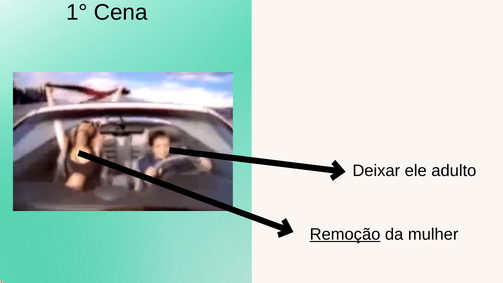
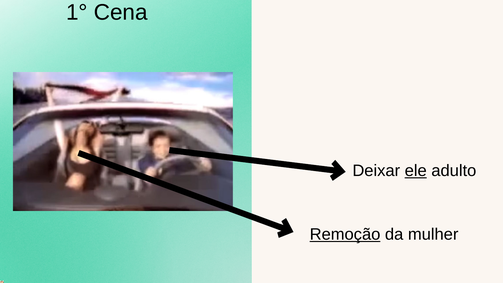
ele underline: none -> present (416, 171)
